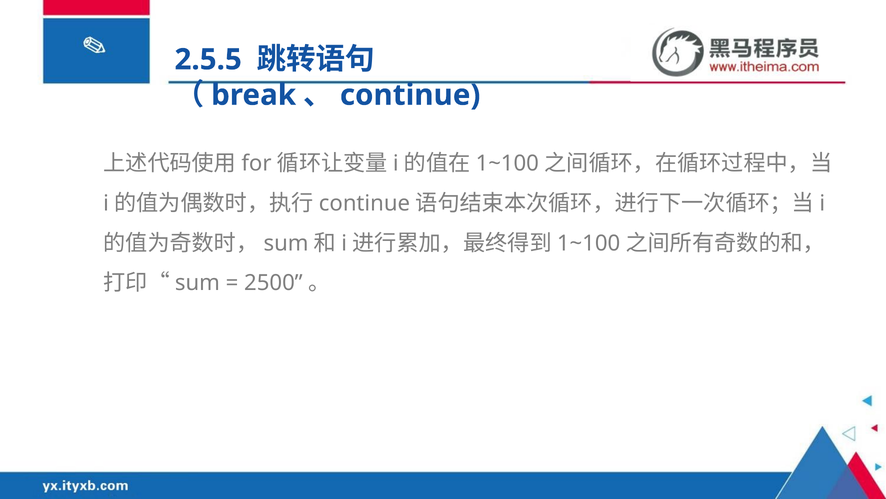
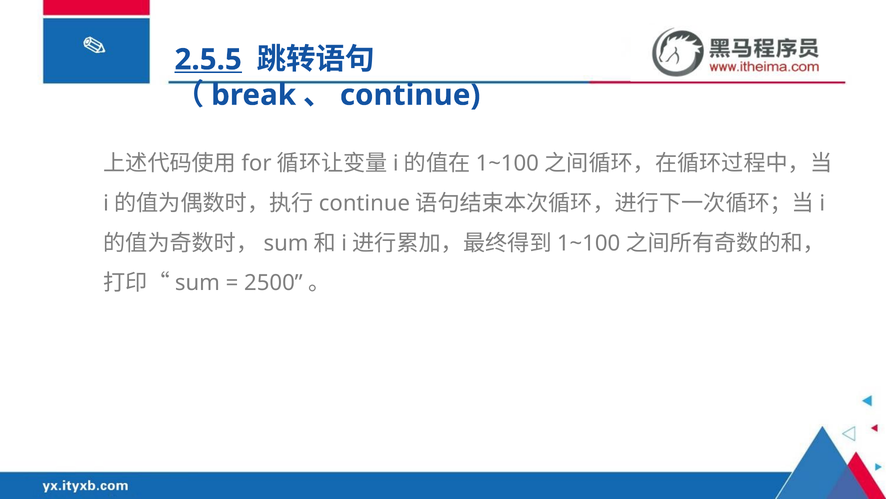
2.5.5 underline: none -> present (208, 60)
